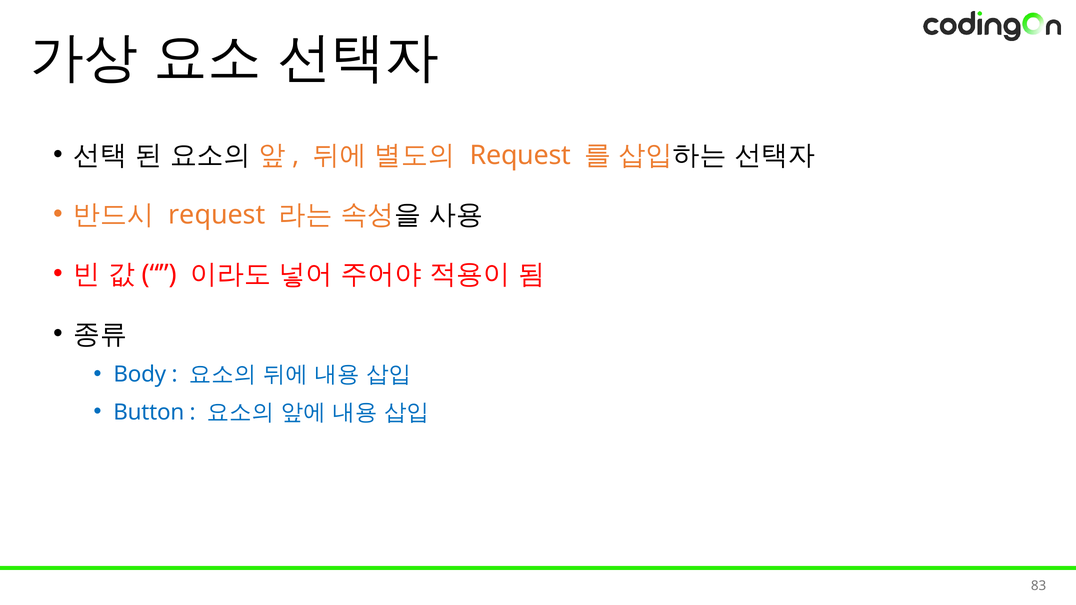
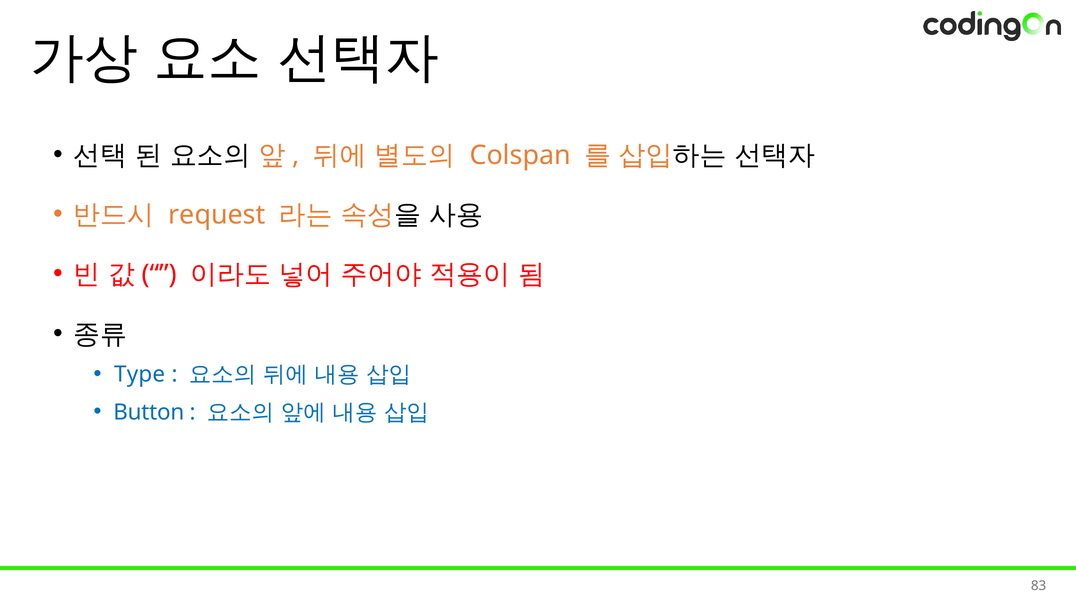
Request: Request -> Colspan (520, 155)
Body: Body -> Type (140, 375)
